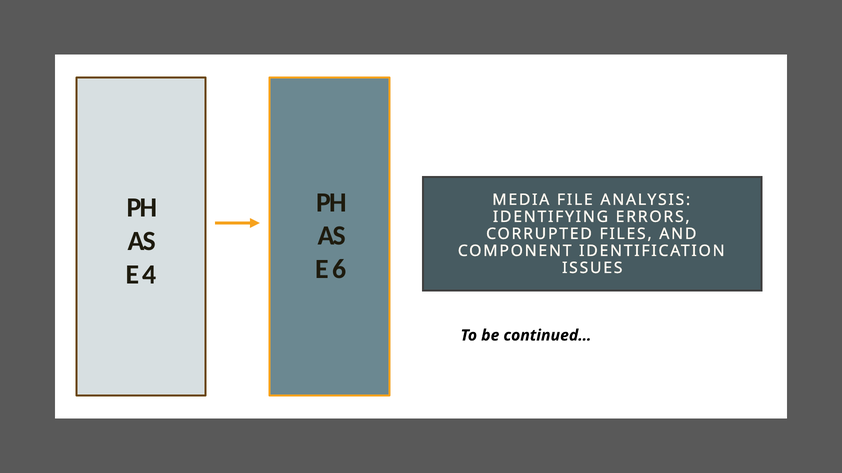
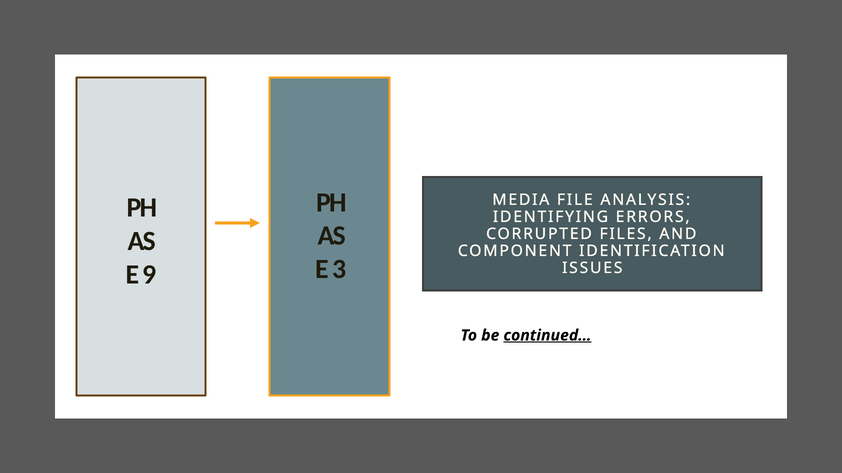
6: 6 -> 3 (339, 270)
4: 4 -> 9 (149, 275)
continued… underline: none -> present (547, 336)
